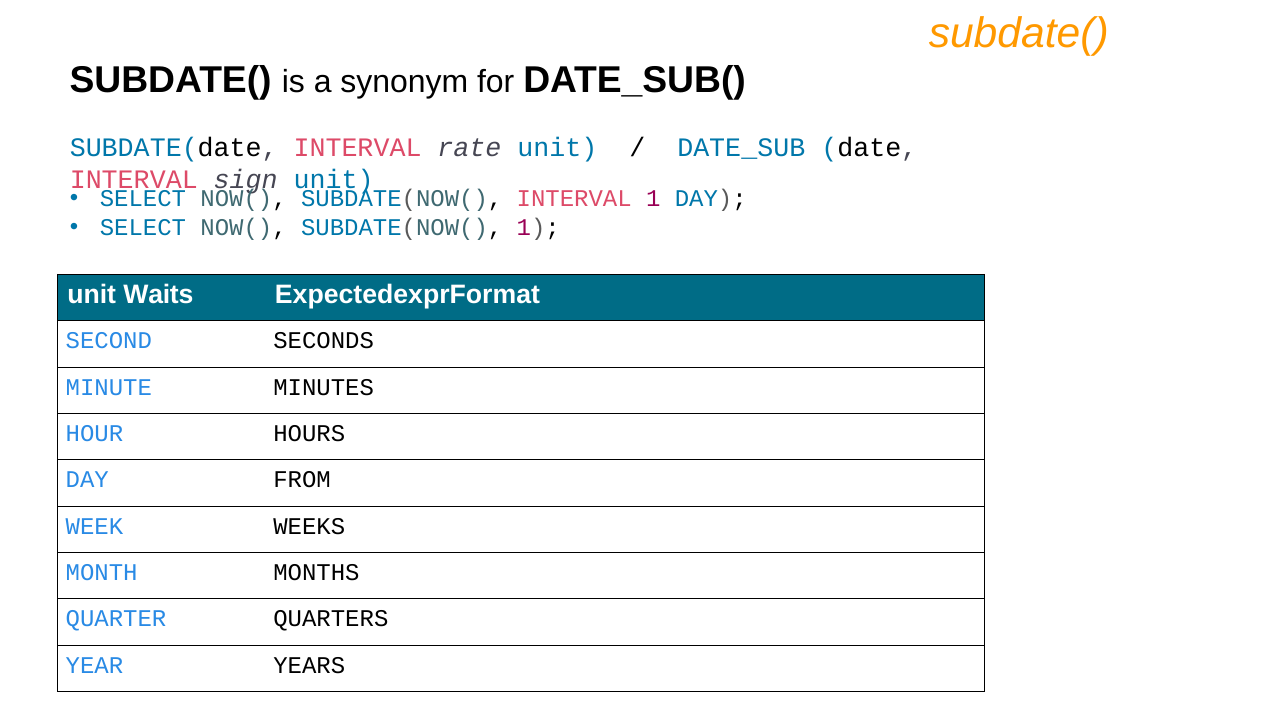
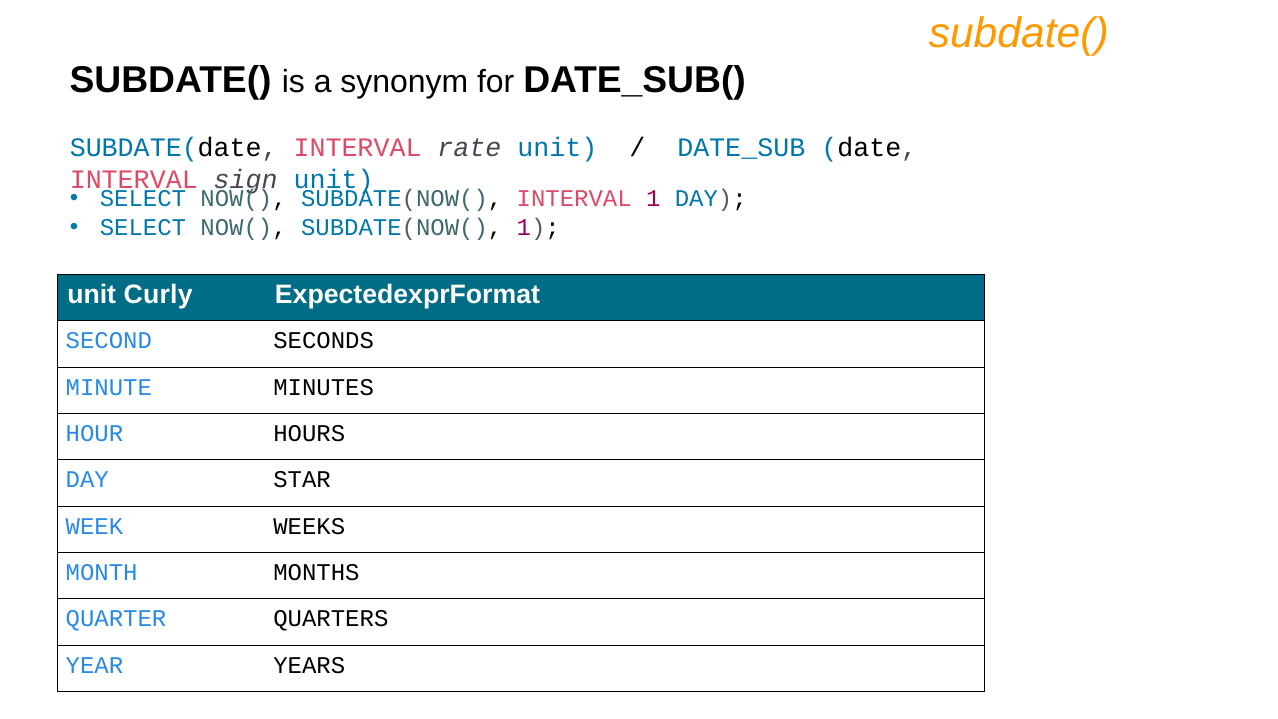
Waits: Waits -> Curly (158, 294)
FROM: FROM -> STAR (302, 480)
